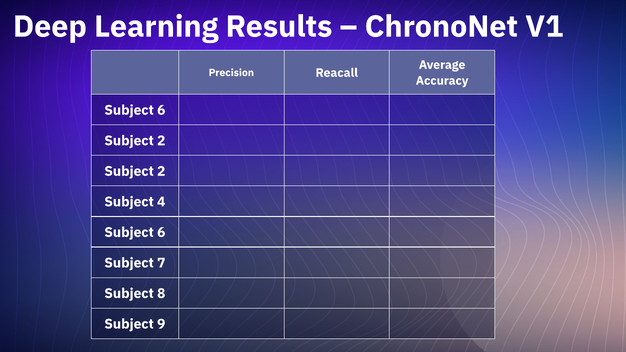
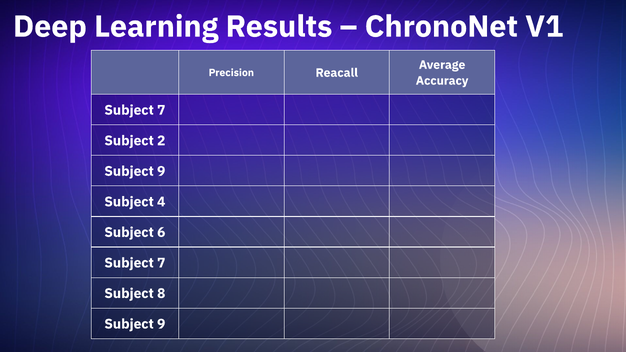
6: 6 -> 7 (161, 110)
2: 2 -> 9 (161, 171)
